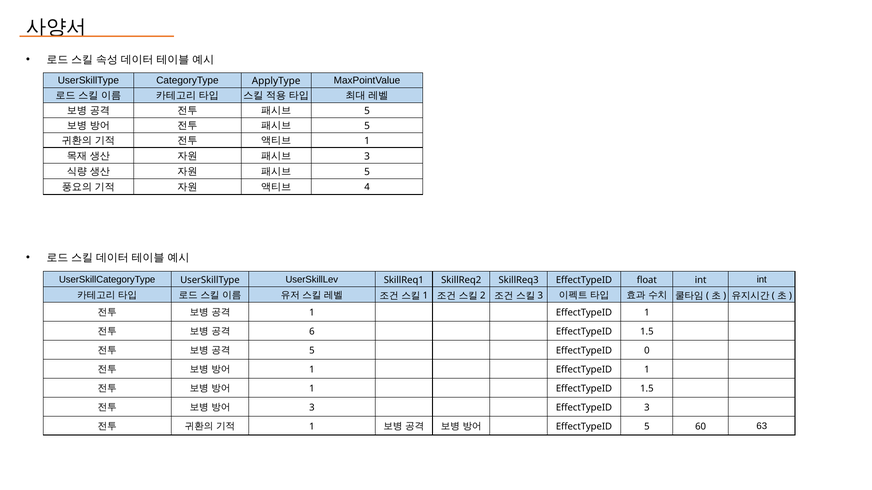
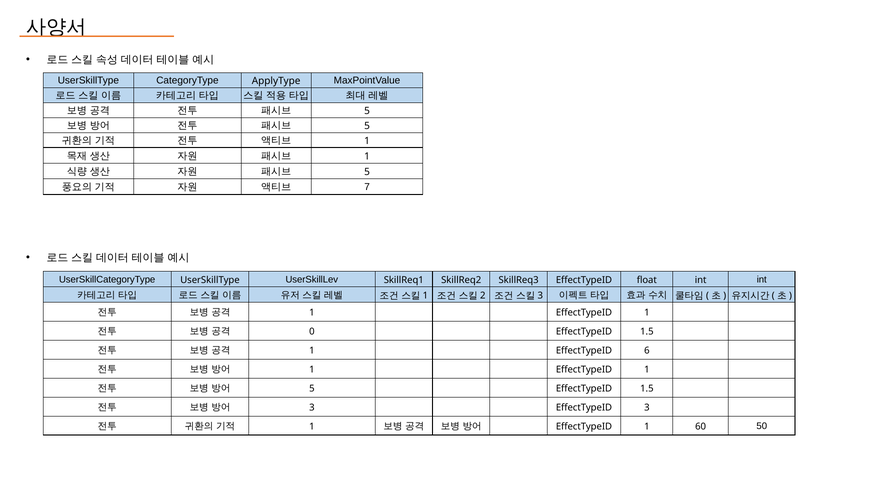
3: 3 -> 1 (367, 156)
4: 4 -> 7 (367, 187)
6: 6 -> 0 (312, 332)
5: 5 -> 1 (312, 351)
0: 0 -> 6 (647, 351)
1: 1 -> 5 (312, 389)
5: 5 -> 1 (647, 427)
63: 63 -> 50 (762, 427)
